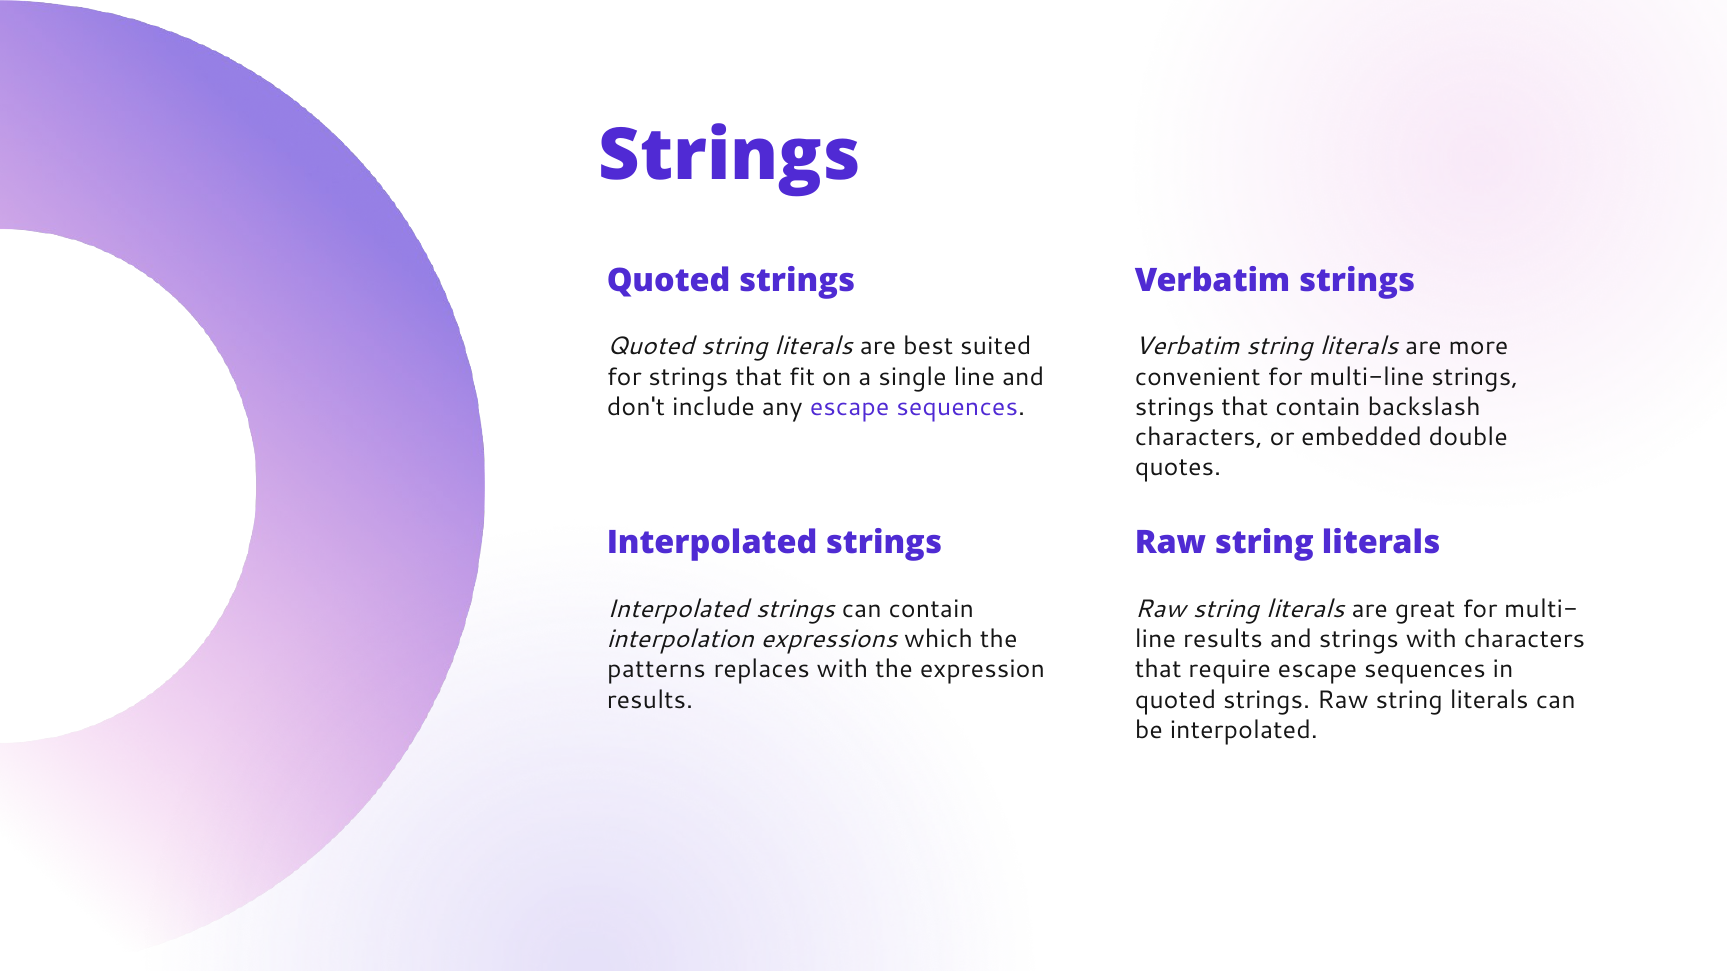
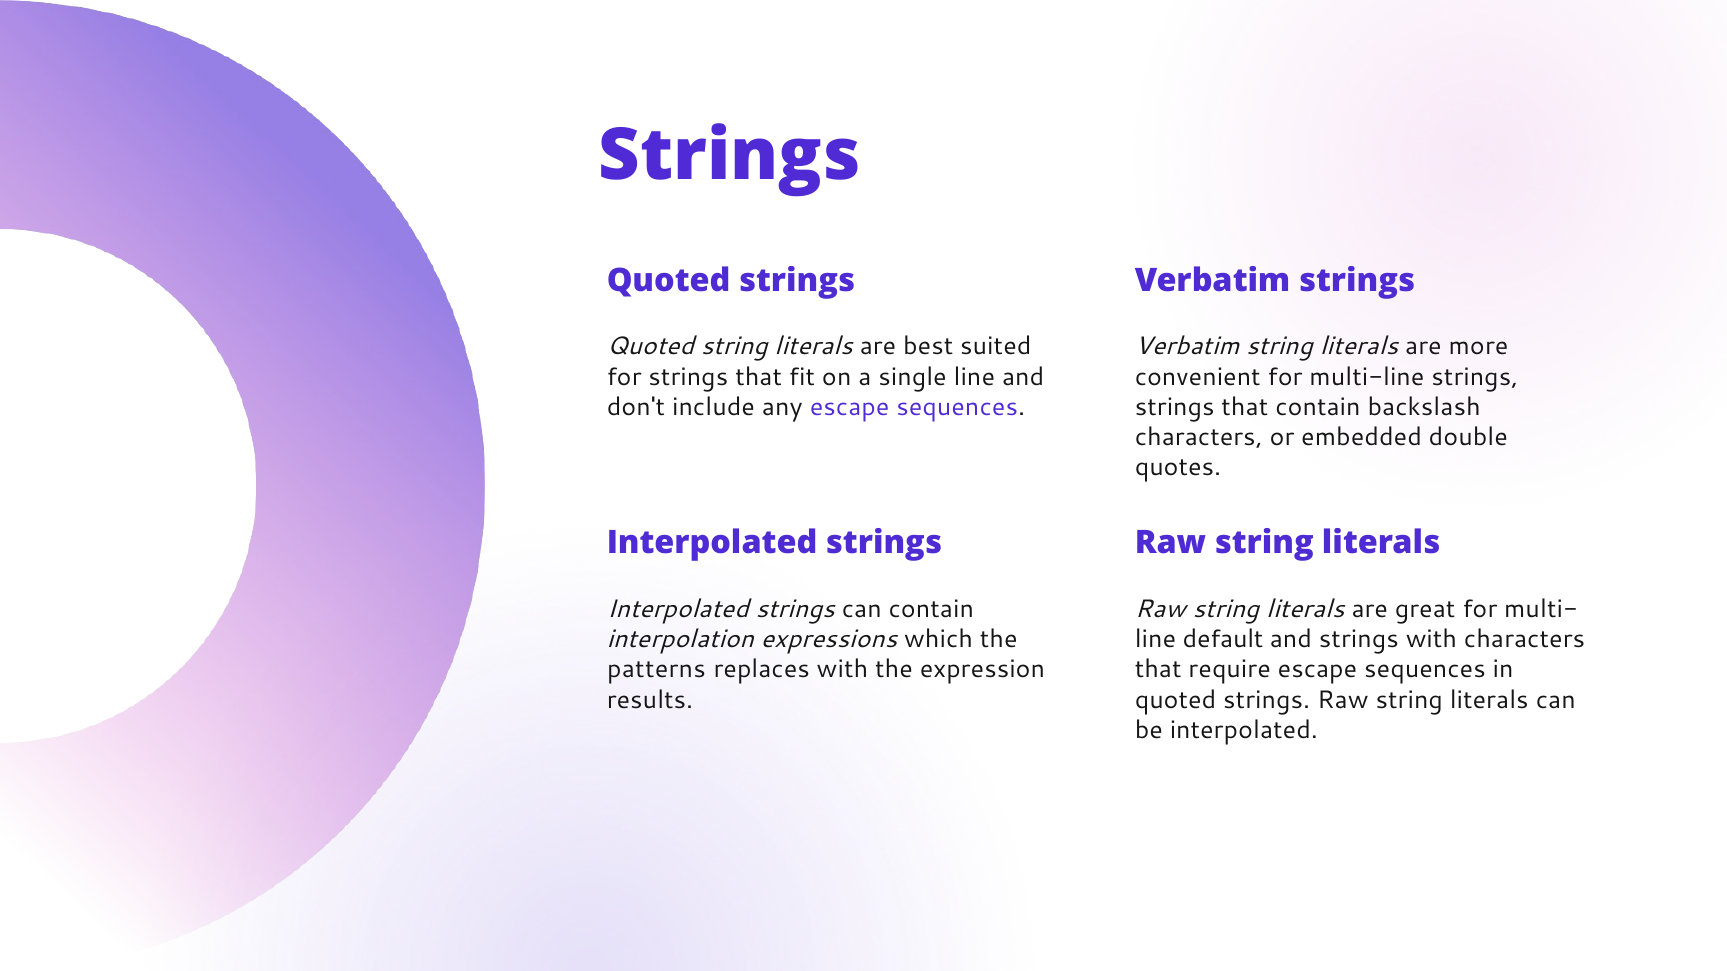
line results: results -> default (1223, 640)
